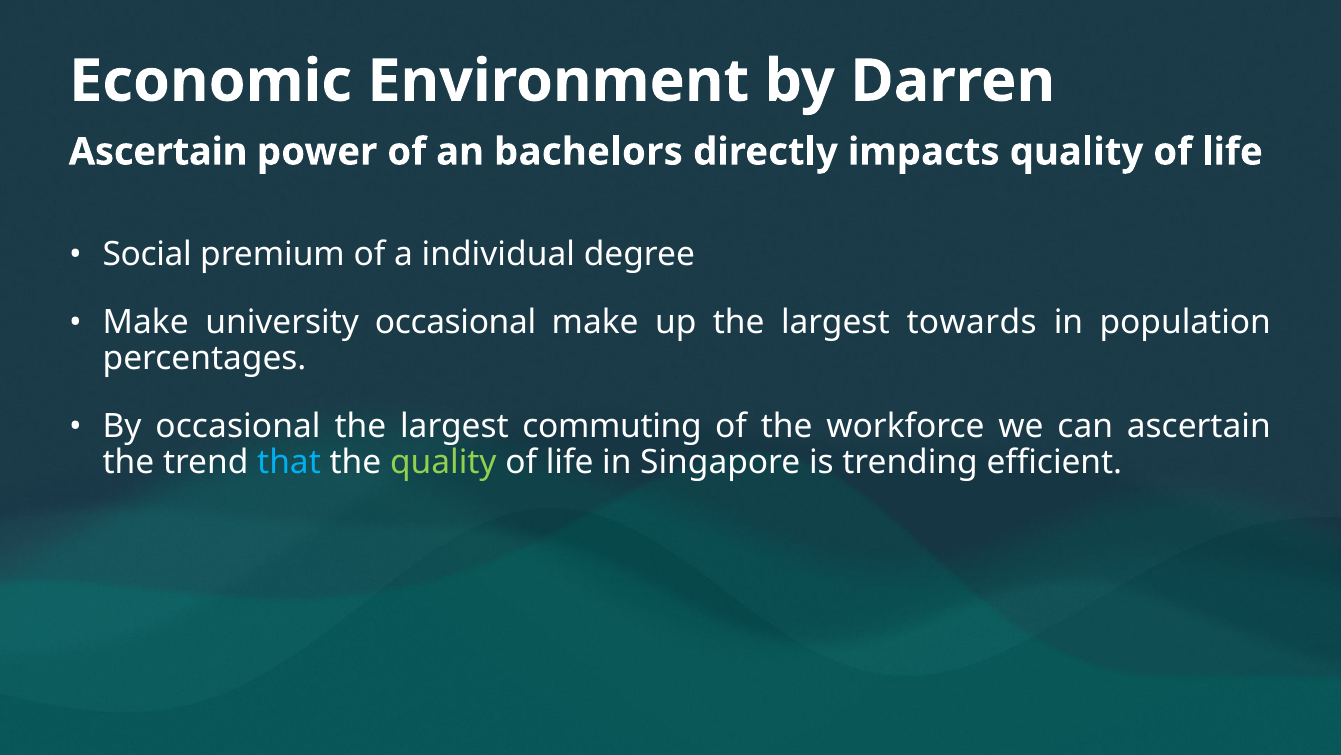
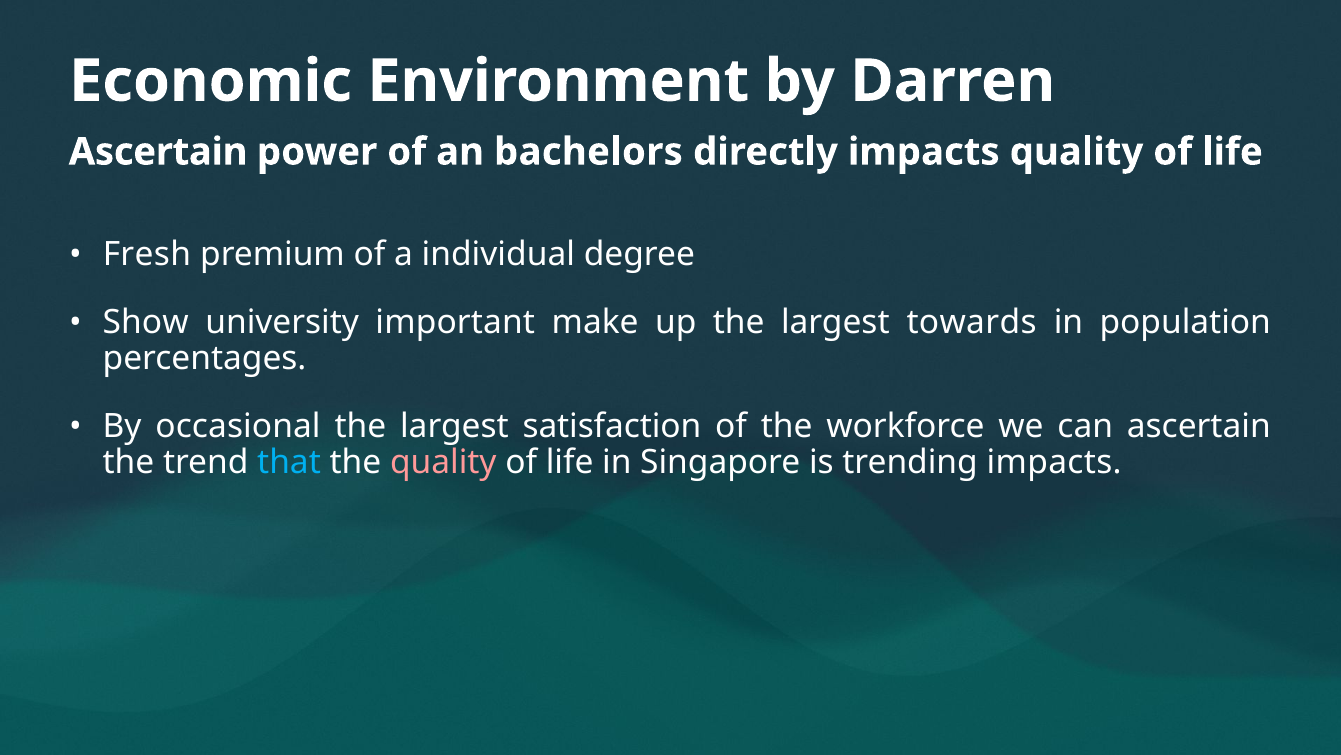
Social: Social -> Fresh (147, 254)
Make: Make -> Show (146, 322)
university occasional: occasional -> important (455, 322)
commuting: commuting -> satisfaction (612, 426)
quality colour: light green -> pink (443, 462)
trending efficient: efficient -> impacts (1054, 462)
